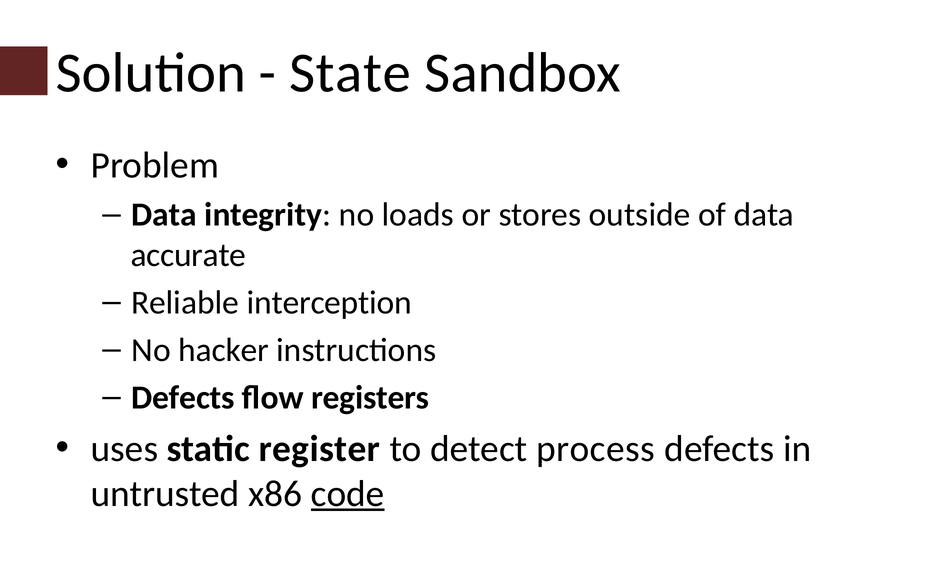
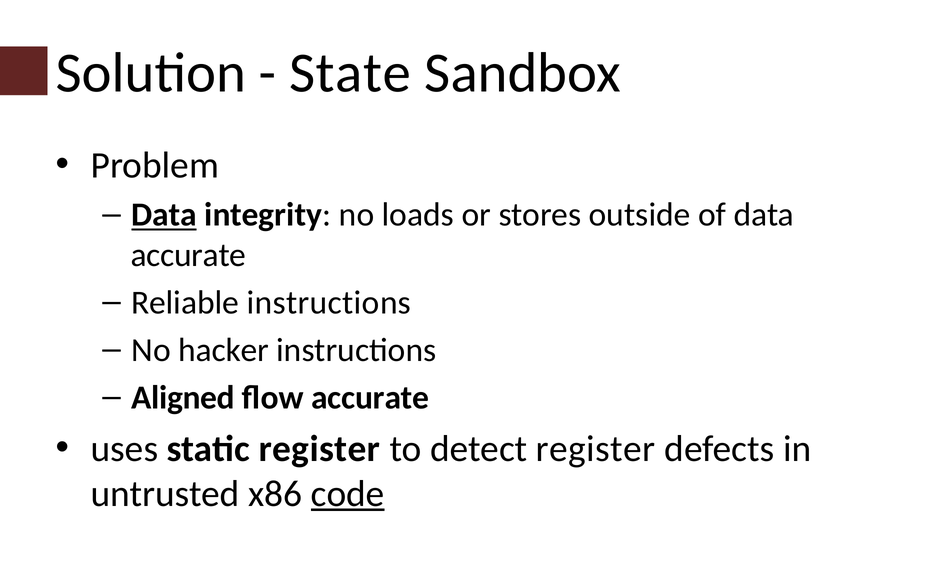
Data underline: none -> present (164, 215)
Reliable interception: interception -> instructions (329, 303)
Defects: Defects -> Aligned (183, 398)
flow registers: registers -> accurate (370, 398)
detect process: process -> register (596, 449)
